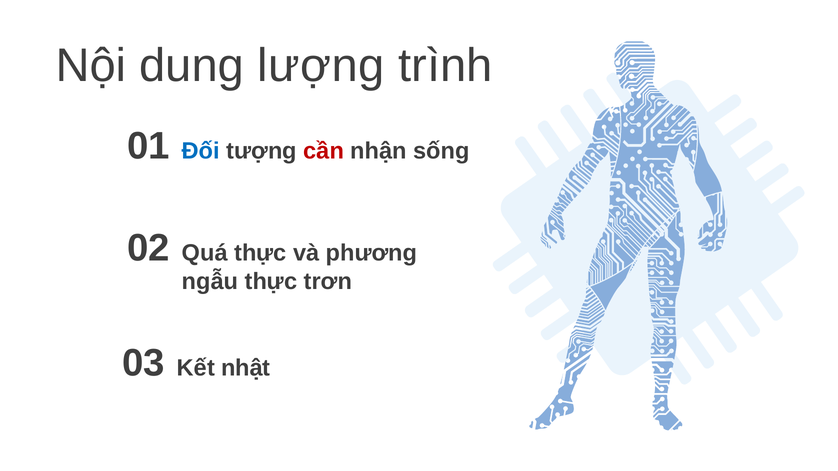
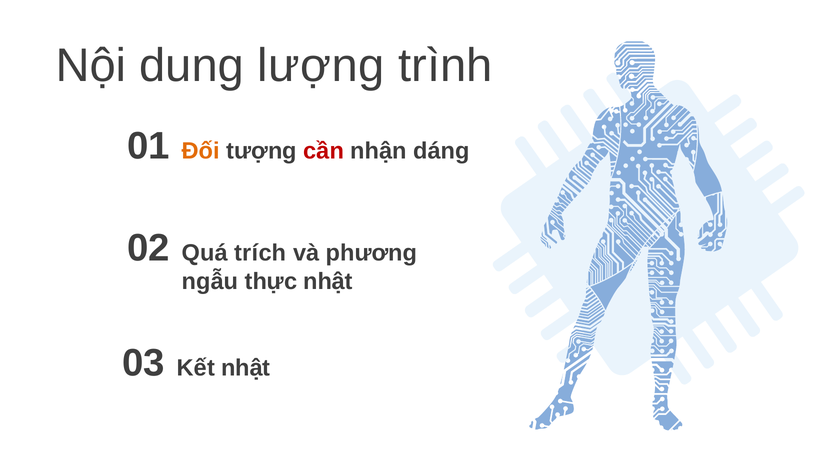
Đối colour: blue -> orange (201, 151)
sống: sống -> dáng (441, 151)
Quá thực: thực -> trích (260, 253)
thực trơn: trơn -> nhật (328, 281)
